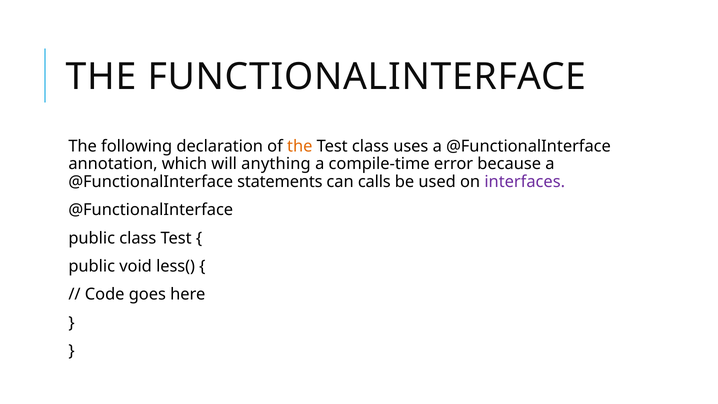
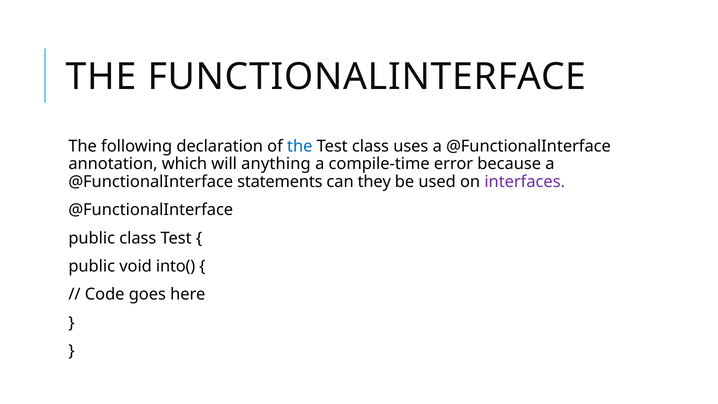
the colour: orange -> blue (300, 146)
calls: calls -> they (374, 182)
less(: less( -> into( (176, 266)
